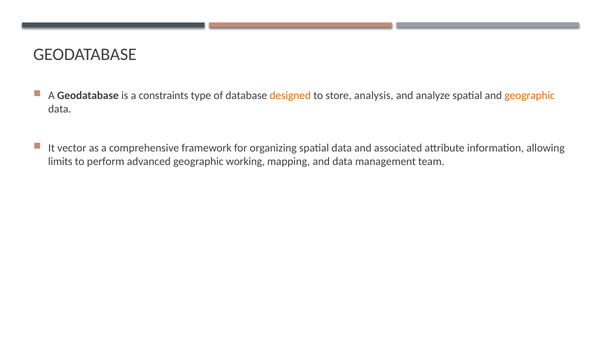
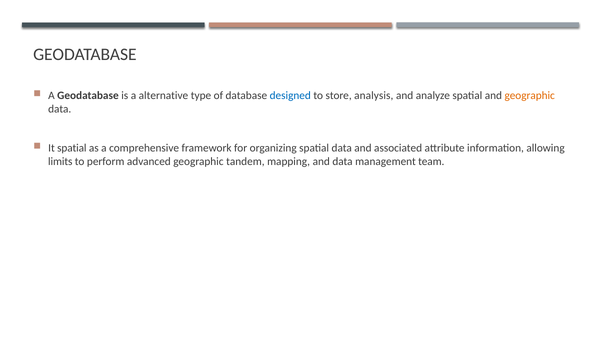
constraints: constraints -> alternative (163, 95)
designed colour: orange -> blue (290, 95)
It vector: vector -> spatial (72, 148)
working: working -> tandem (245, 162)
